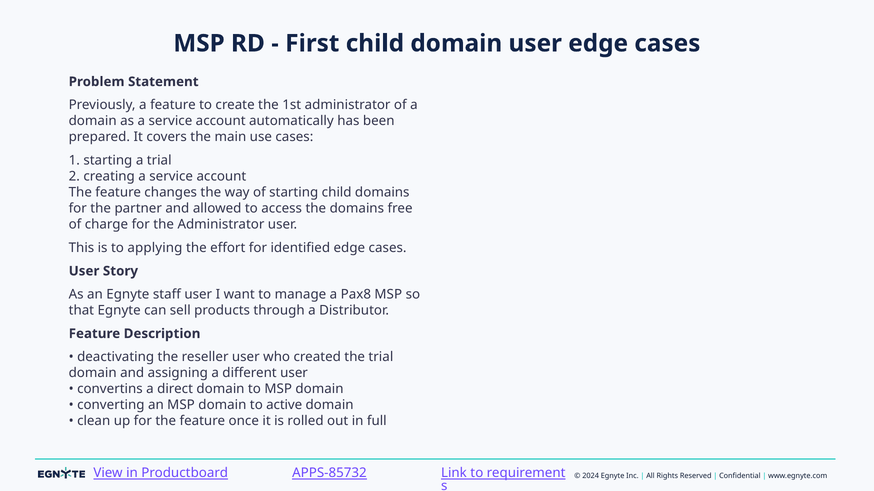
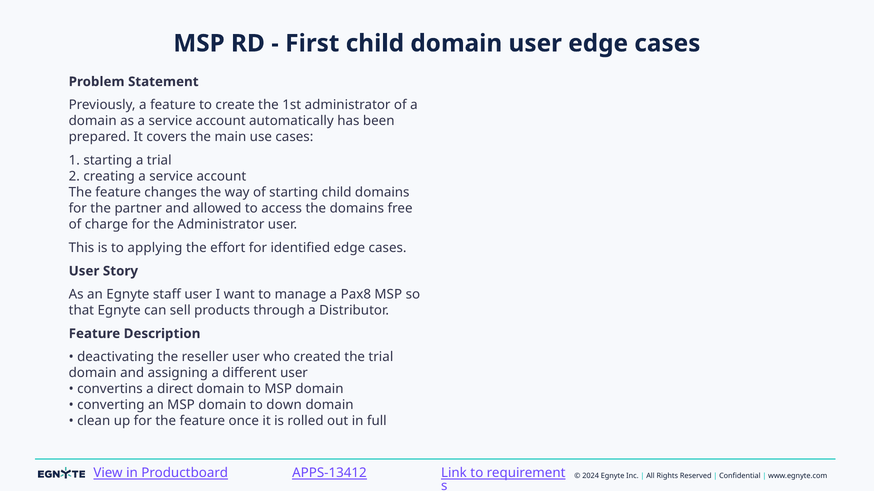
active: active -> down (284, 405)
APPS-85732: APPS-85732 -> APPS-13412 (329, 474)
